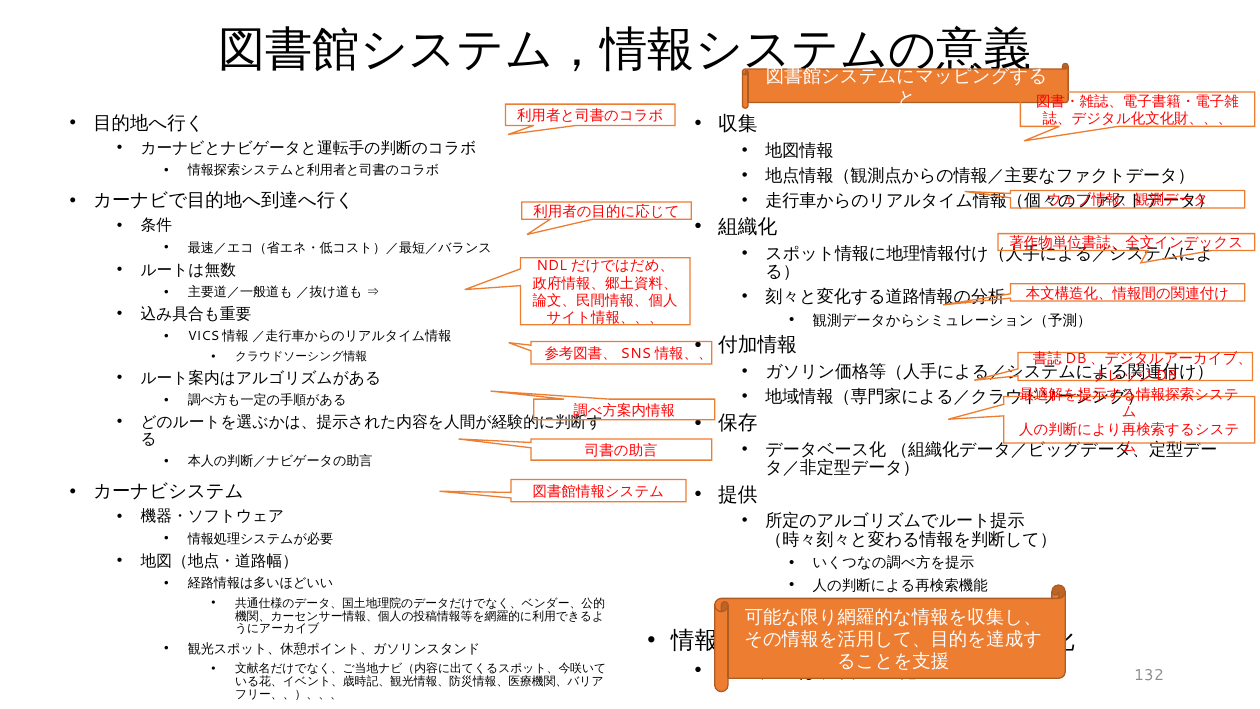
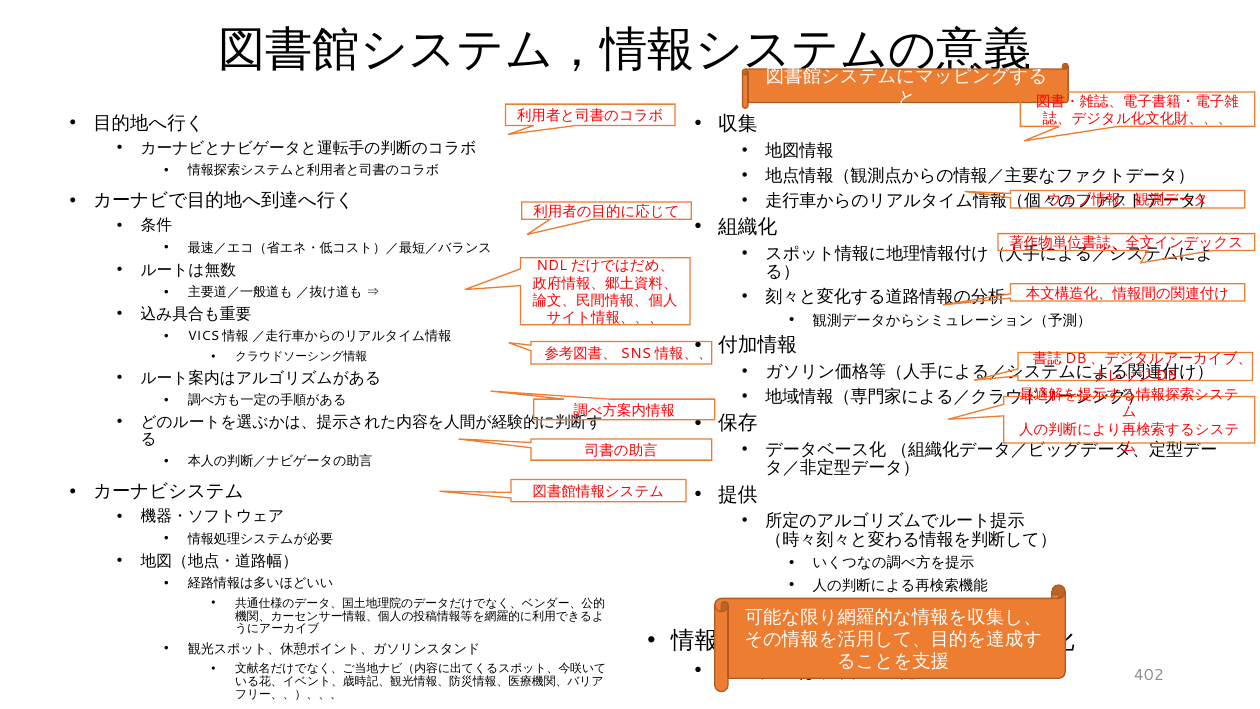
132: 132 -> 402 (1149, 675)
